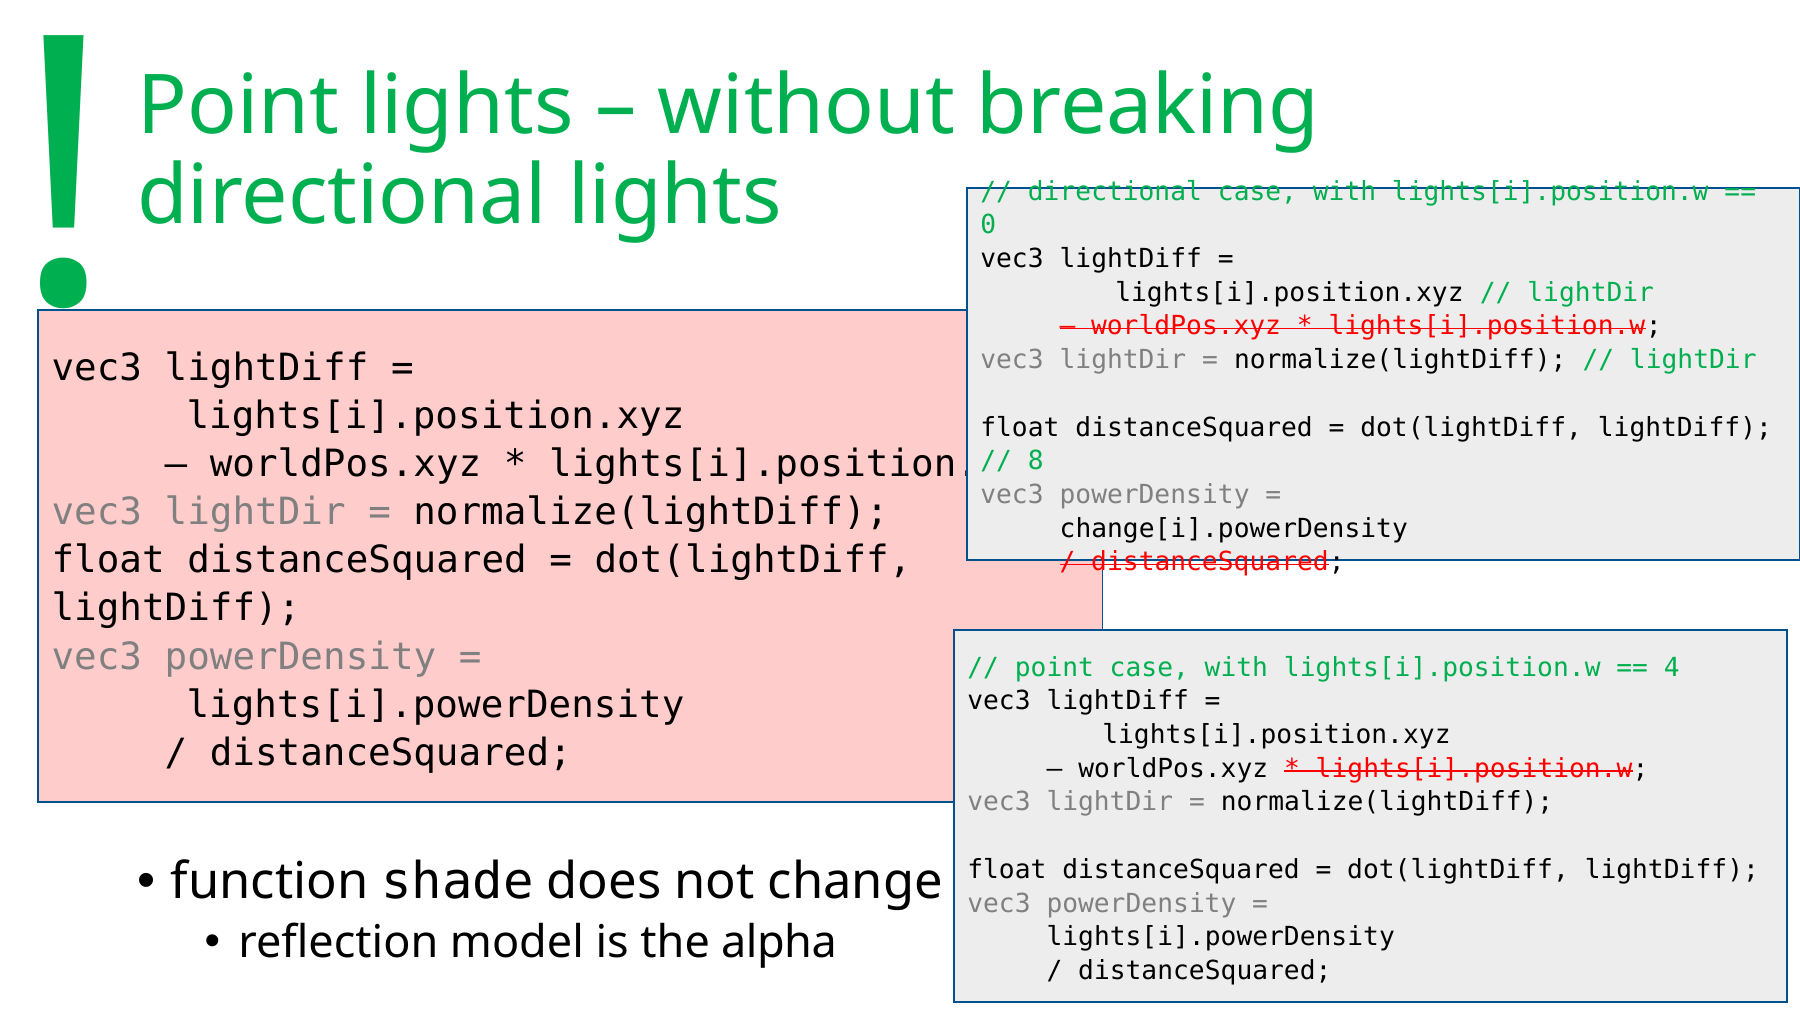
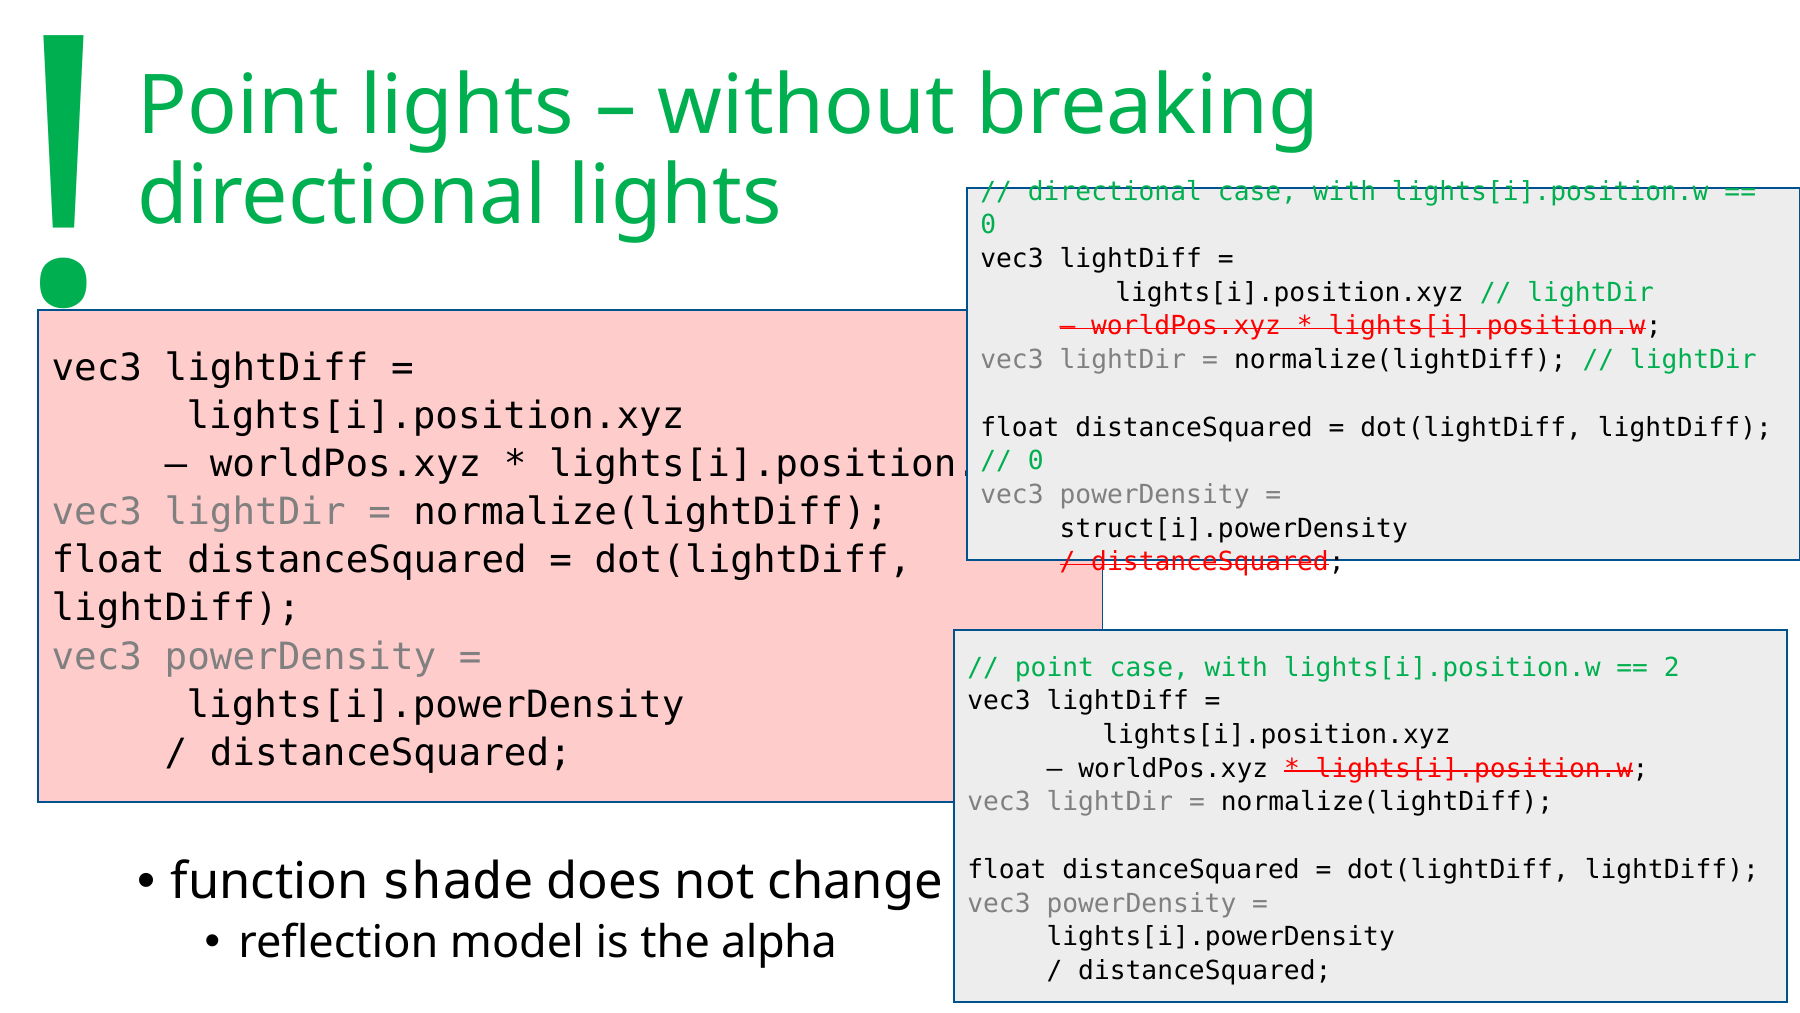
8: 8 -> 0 (1036, 461)
change[i].powerDensity: change[i].powerDensity -> struct[i].powerDensity (1234, 528)
4: 4 -> 2 (1672, 667)
